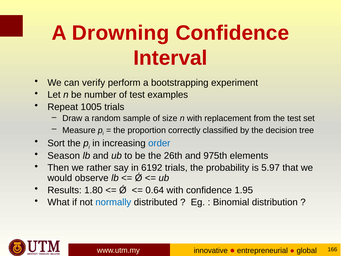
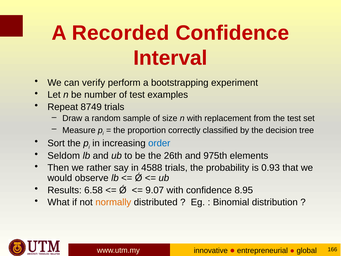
Drowning: Drowning -> Recorded (121, 33)
1005: 1005 -> 8749 (91, 107)
Season: Season -> Seldom (64, 156)
6192: 6192 -> 4588 (152, 168)
5.97: 5.97 -> 0.93 (271, 168)
1.80: 1.80 -> 6.58 (94, 190)
0.64: 0.64 -> 9.07 (155, 190)
1.95: 1.95 -> 8.95 (244, 190)
normally colour: blue -> orange (113, 202)
